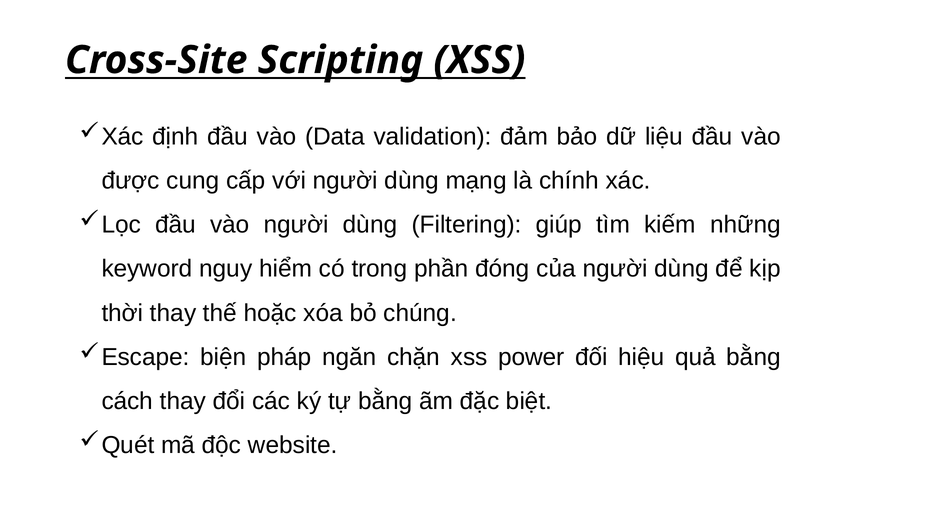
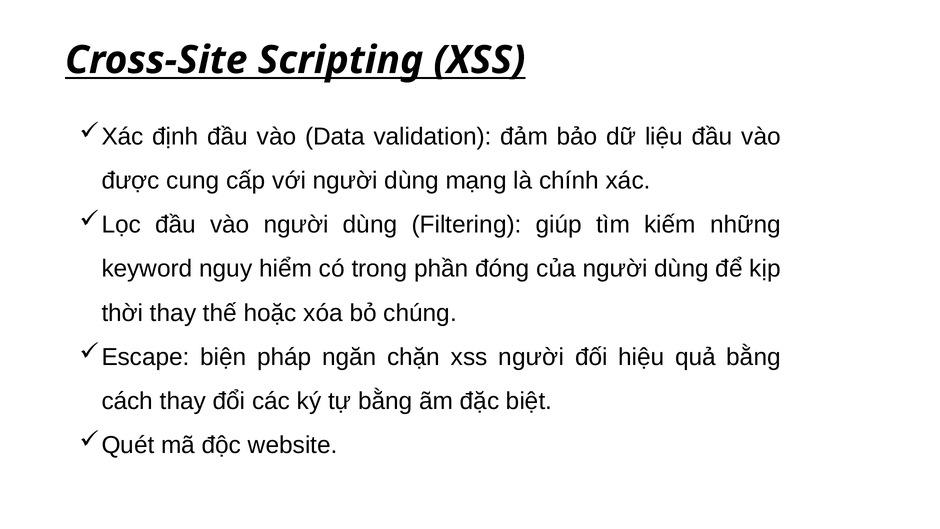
xss power: power -> người (531, 357)
